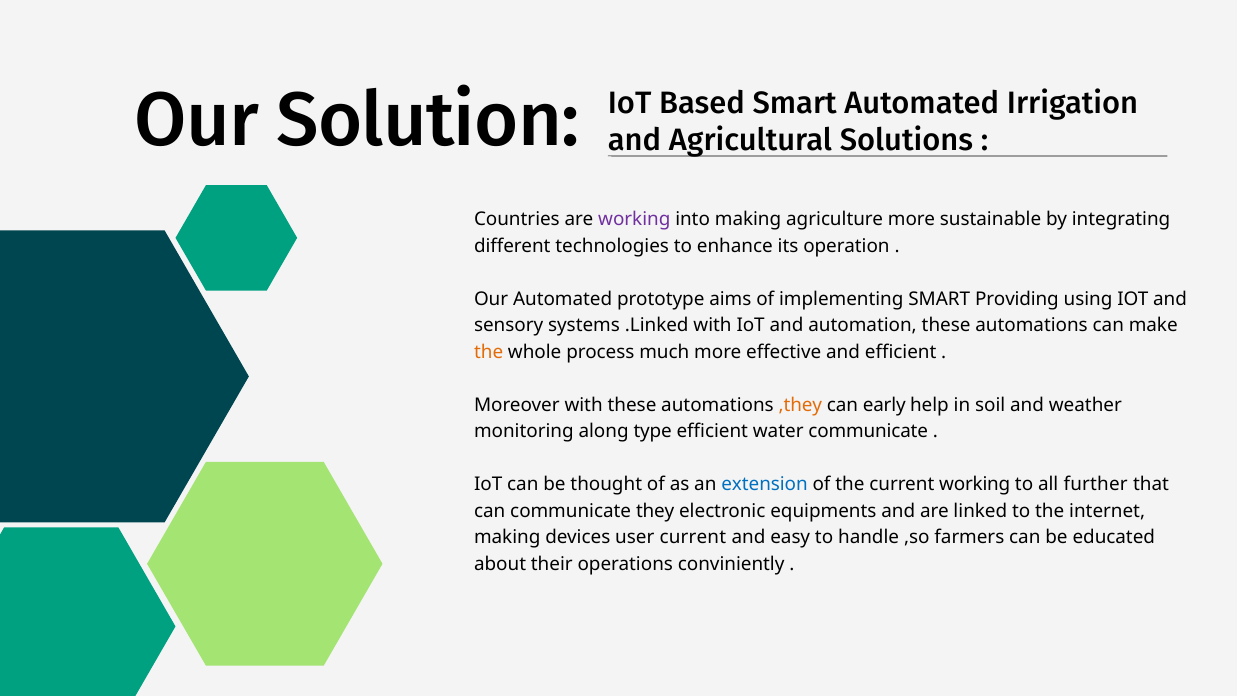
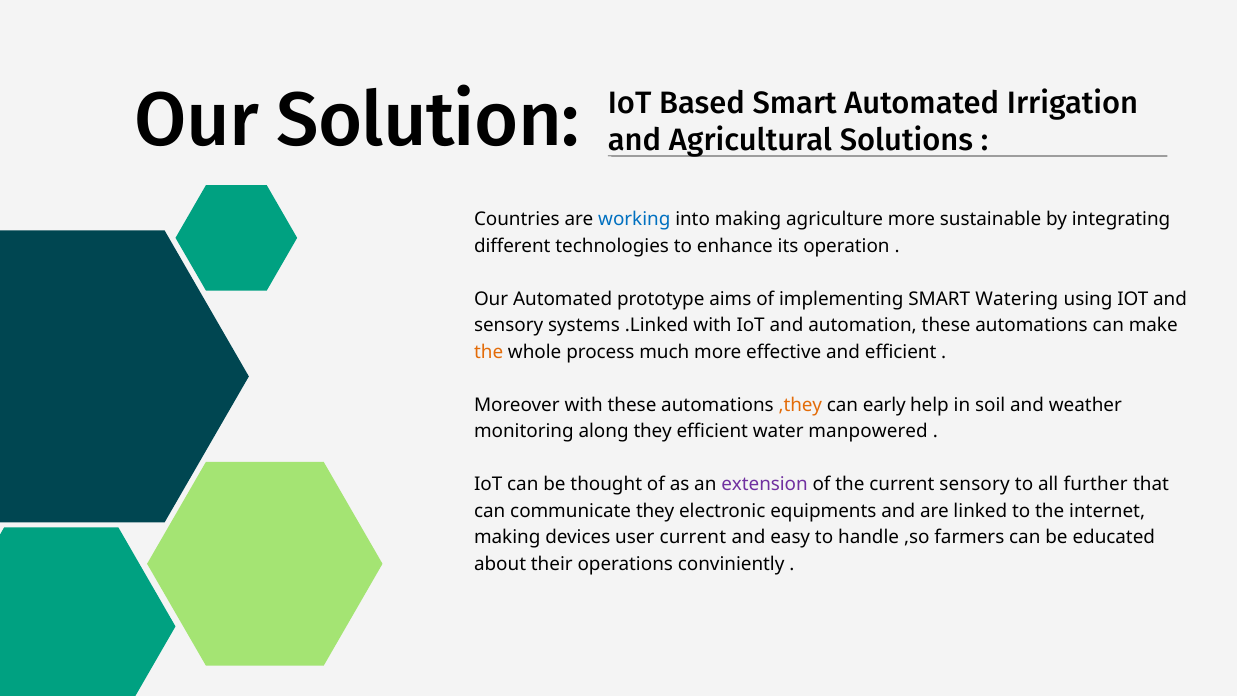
working colour: purple -> blue (634, 220)
Providing: Providing -> Watering (1017, 299)
along type: type -> they (653, 431)
water communicate: communicate -> manpowered (868, 431)
extension colour: blue -> purple (765, 484)
current working: working -> sensory (975, 484)
